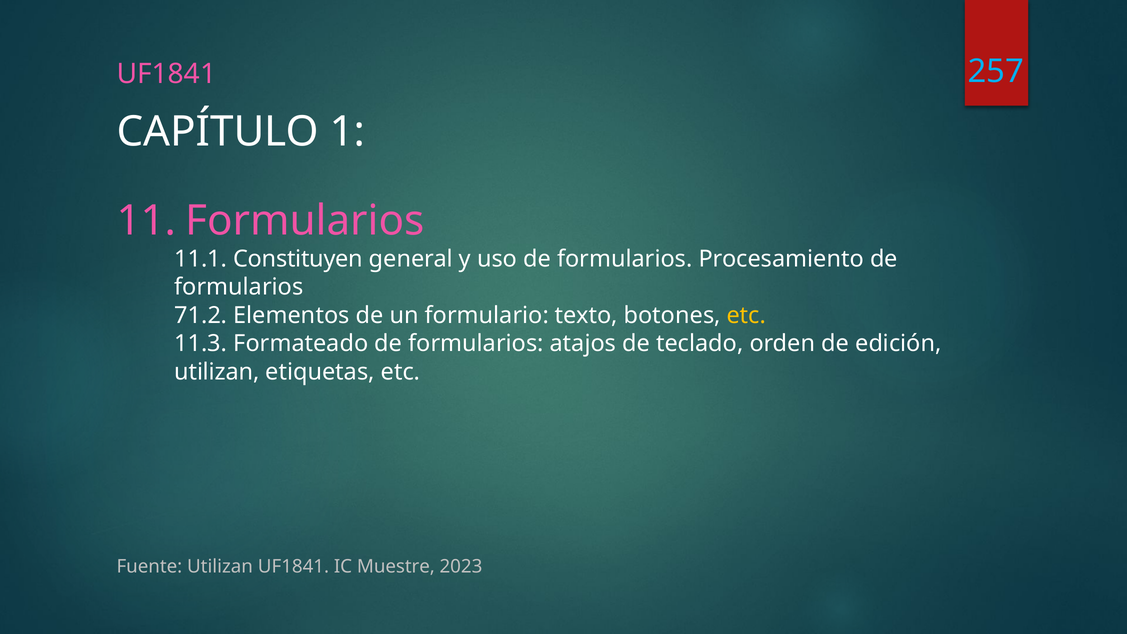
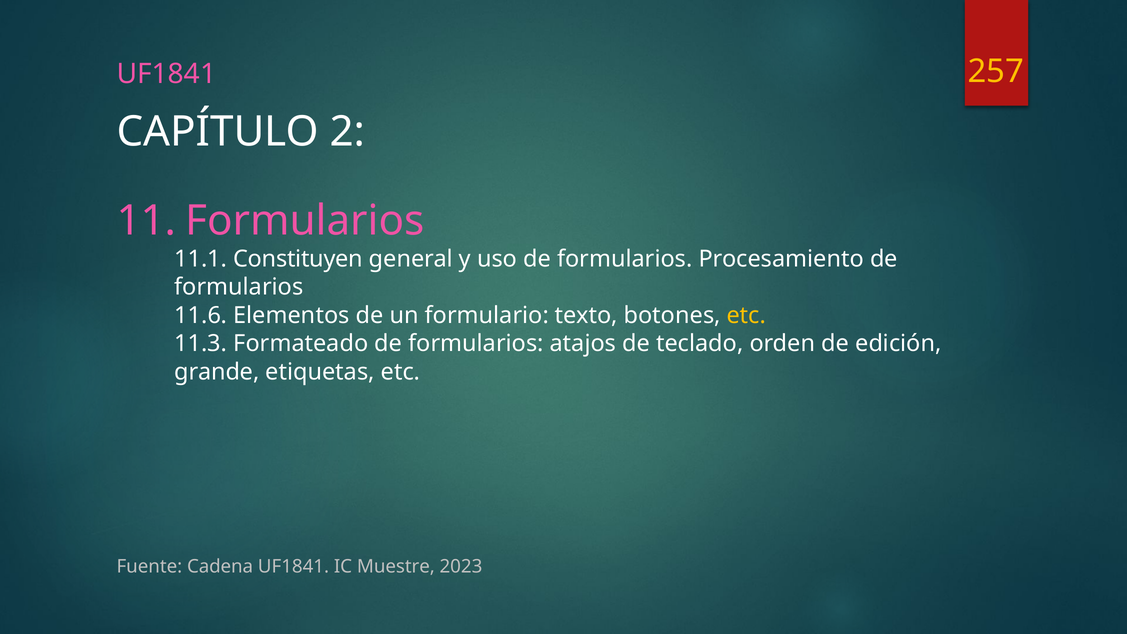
257 colour: light blue -> yellow (996, 71)
1: 1 -> 2 (347, 132)
71.2: 71.2 -> 11.6 (201, 315)
utilizan: utilizan -> grande (217, 372)
Fuente Utilizan: Utilizan -> Cadena (220, 566)
